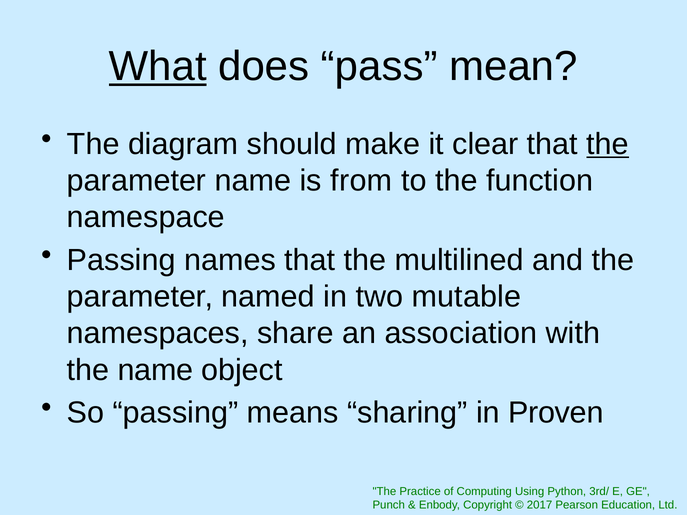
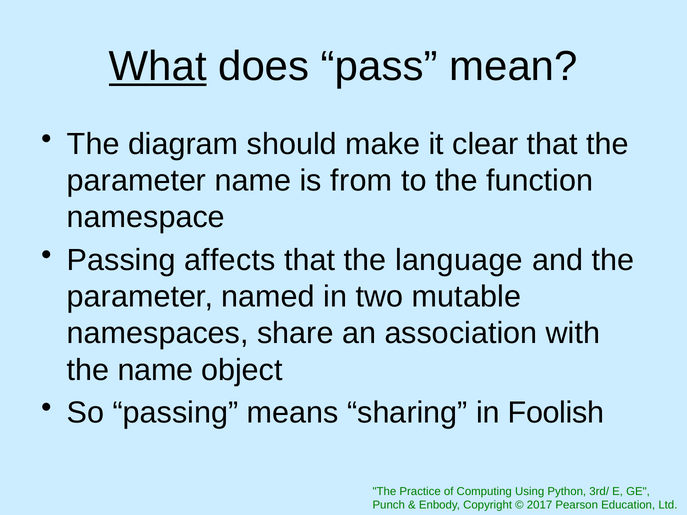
the underline: present -> none (608, 144)
names: names -> affects (230, 260)
multilined: multilined -> language (459, 260)
Proven: Proven -> Foolish (556, 413)
